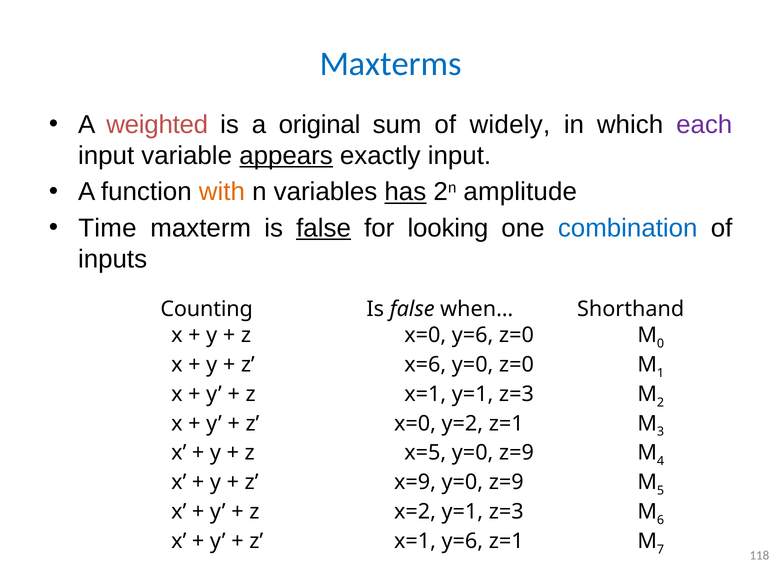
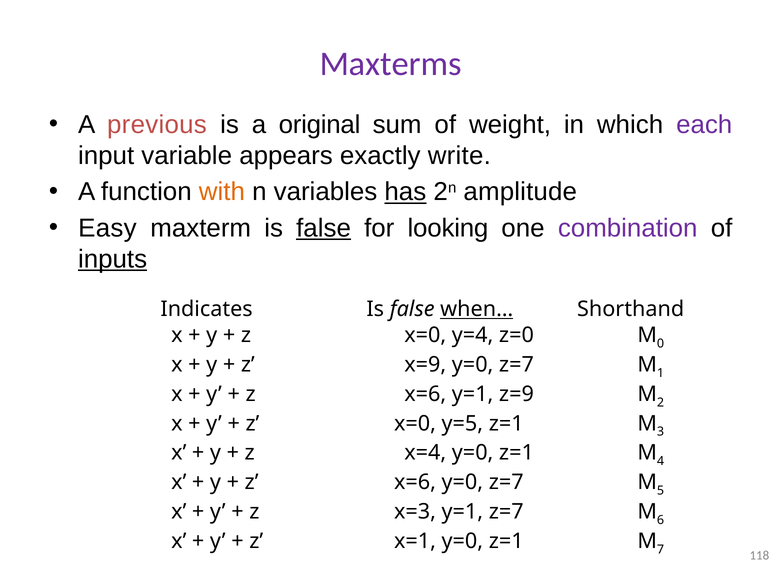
Maxterms colour: blue -> purple (391, 64)
weighted: weighted -> previous (157, 125)
widely: widely -> weight (510, 125)
appears underline: present -> none (286, 156)
exactly input: input -> write (459, 156)
Time: Time -> Easy (107, 228)
combination colour: blue -> purple (628, 228)
inputs underline: none -> present (113, 260)
Counting: Counting -> Indicates (207, 310)
when… underline: none -> present (477, 310)
x=0 y=6: y=6 -> y=4 (473, 336)
x=6: x=6 -> x=9 (425, 365)
z=0: z=0 -> z=7 (516, 365)
x=1: x=1 -> x=6 (425, 394)
z=3: z=3 -> z=9 (516, 394)
y=2: y=2 -> y=5 (462, 424)
x=5: x=5 -> x=4 (425, 453)
z=9: z=9 -> z=1 (516, 453)
x=9: x=9 -> x=6 (415, 483)
z=9: z=9 -> z=7 (506, 483)
x=2: x=2 -> x=3 (415, 512)
z=3: z=3 -> z=7 (506, 512)
x=1 y=6: y=6 -> y=0 (462, 542)
